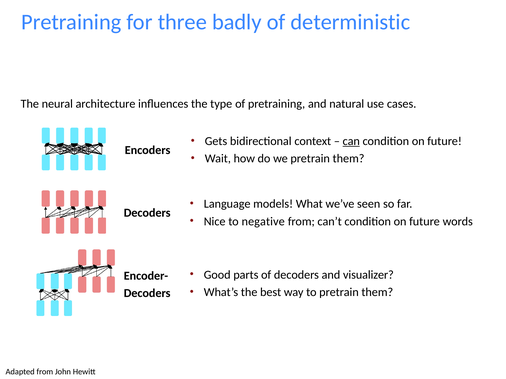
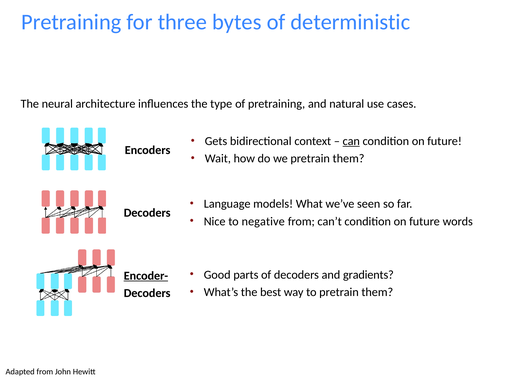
badly: badly -> bytes (237, 22)
visualizer: visualizer -> gradients (368, 275)
Encoder- underline: none -> present (146, 276)
